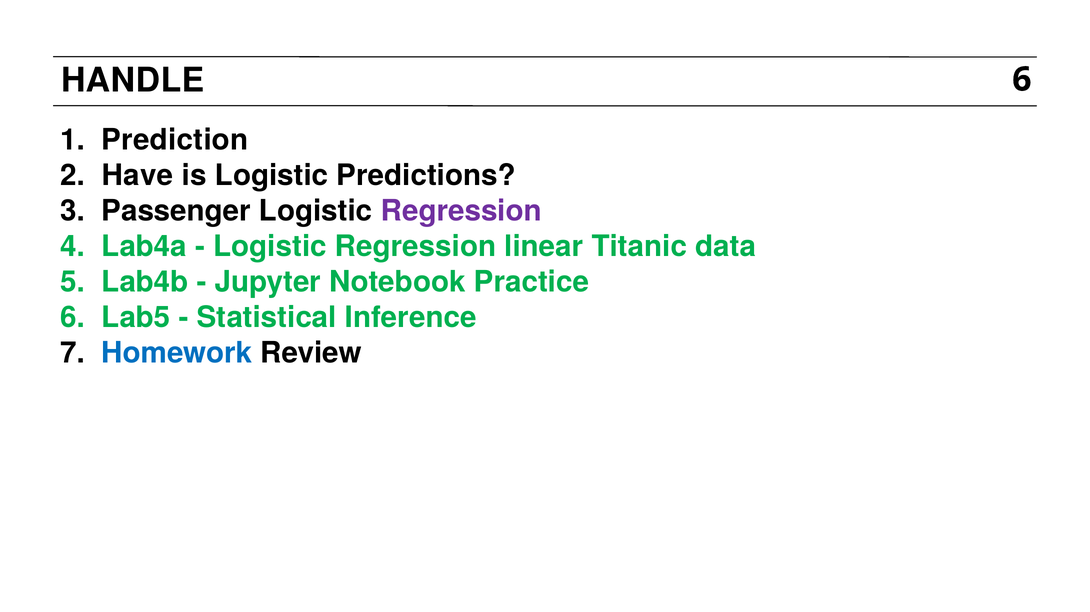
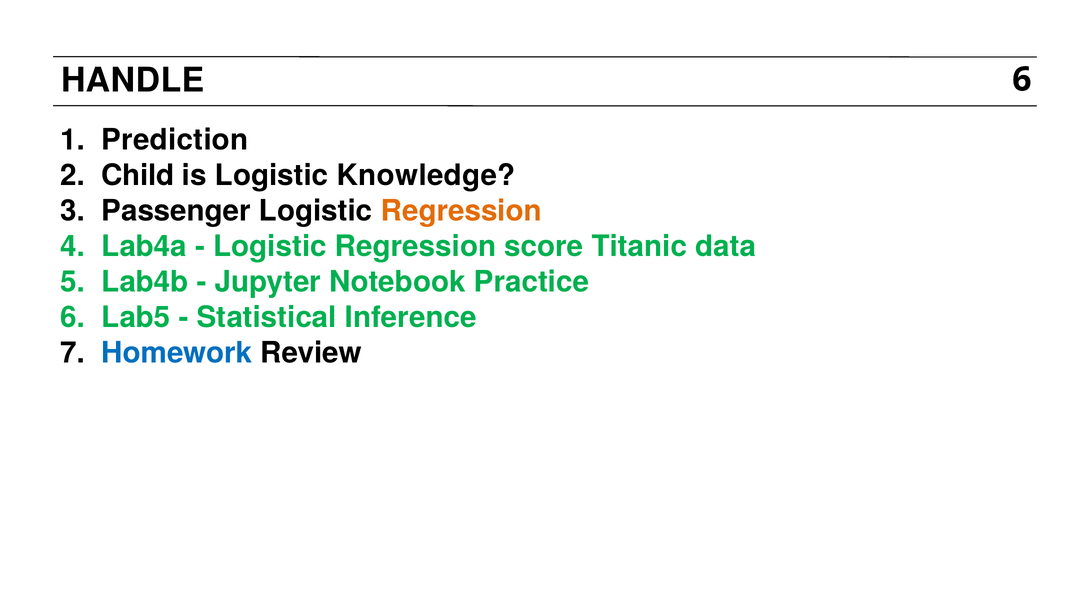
Have: Have -> Child (138, 176)
Predictions: Predictions -> Knowledge (426, 176)
Regression colour: purple -> orange (461, 211)
linear: linear -> score (544, 247)
